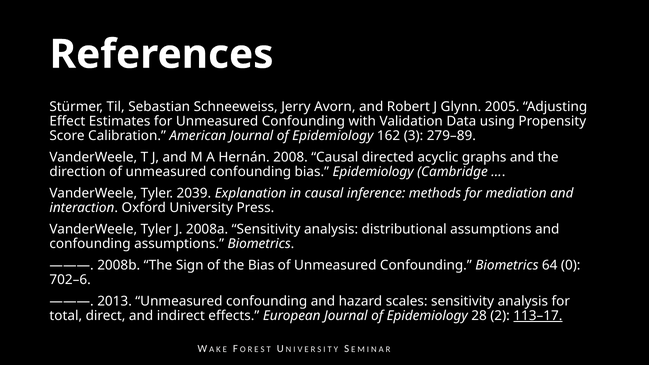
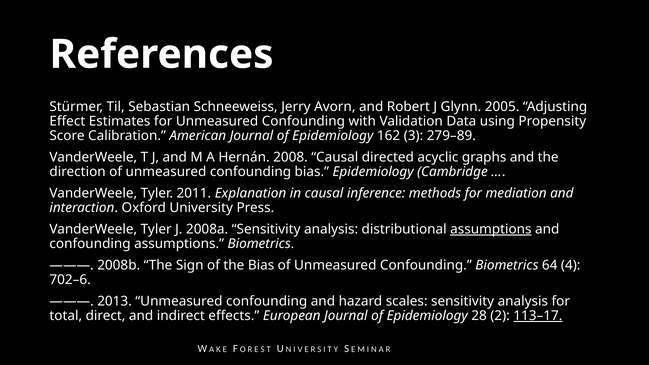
2039: 2039 -> 2011 (194, 193)
assumptions underline: none -> present (491, 229)
0: 0 -> 4 (571, 265)
